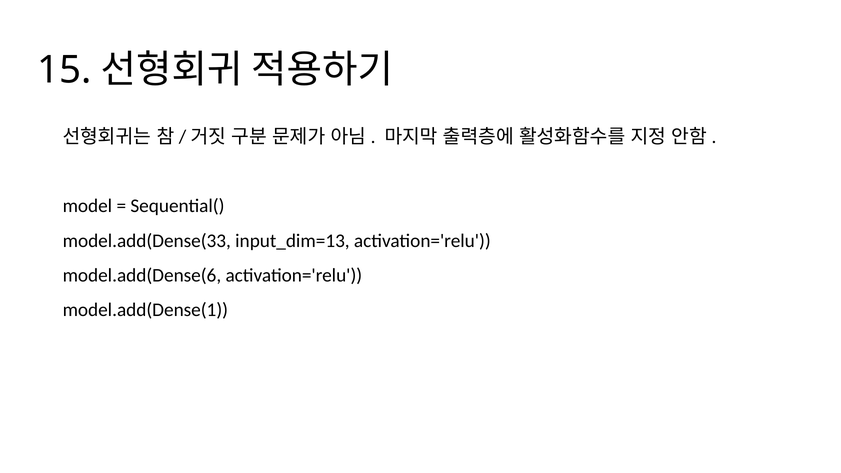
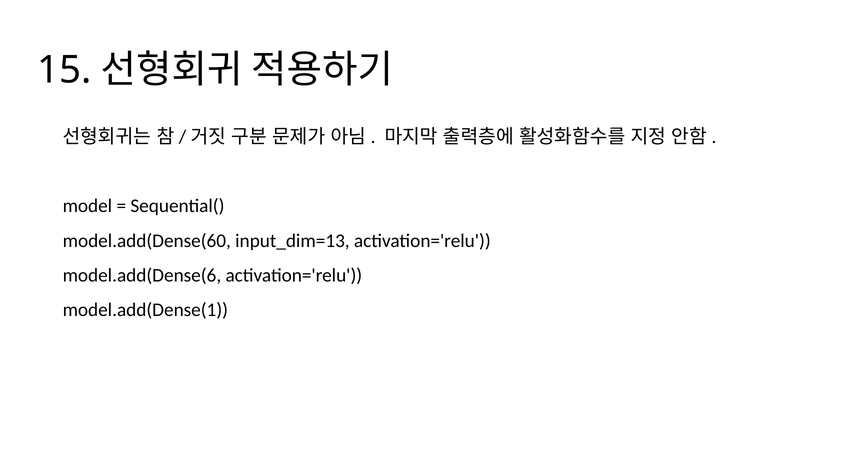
model.add(Dense(33: model.add(Dense(33 -> model.add(Dense(60 (147, 241)
